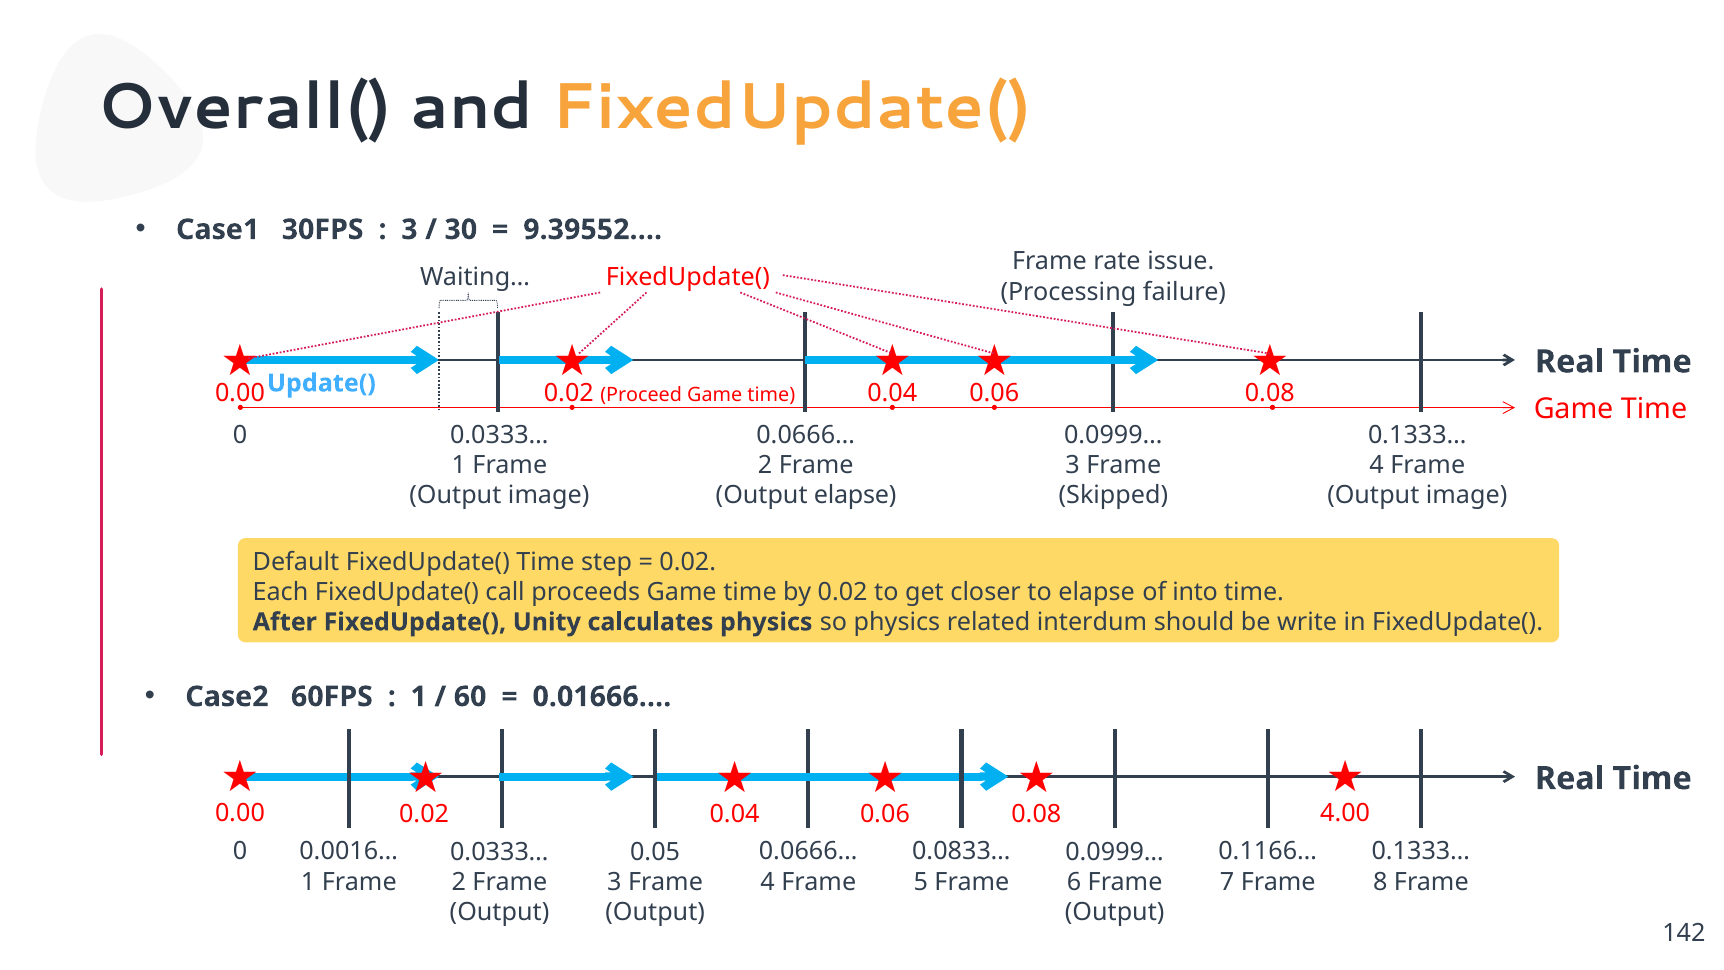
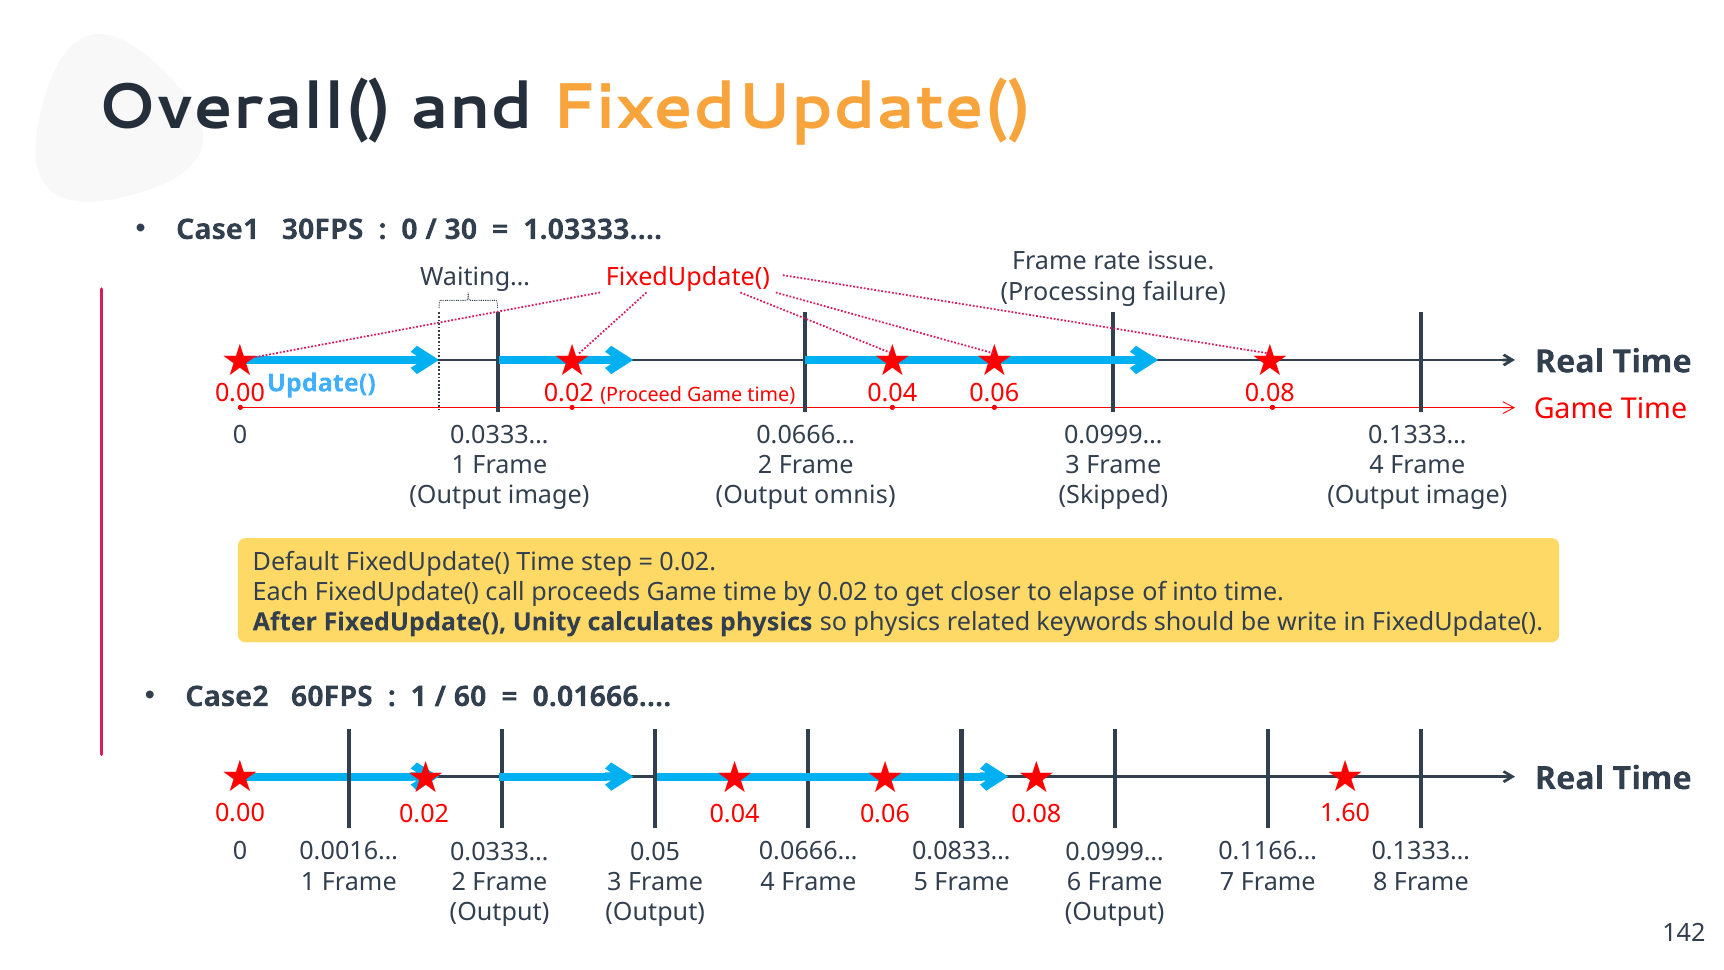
3: 3 -> 0 (409, 230)
9.39552…: 9.39552… -> 1.03333… (593, 230)
Output elapse: elapse -> omnis (855, 495)
interdum: interdum -> keywords (1092, 622)
4.00: 4.00 -> 1.60 (1345, 813)
